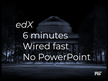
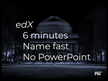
Wired: Wired -> Name (37, 46)
